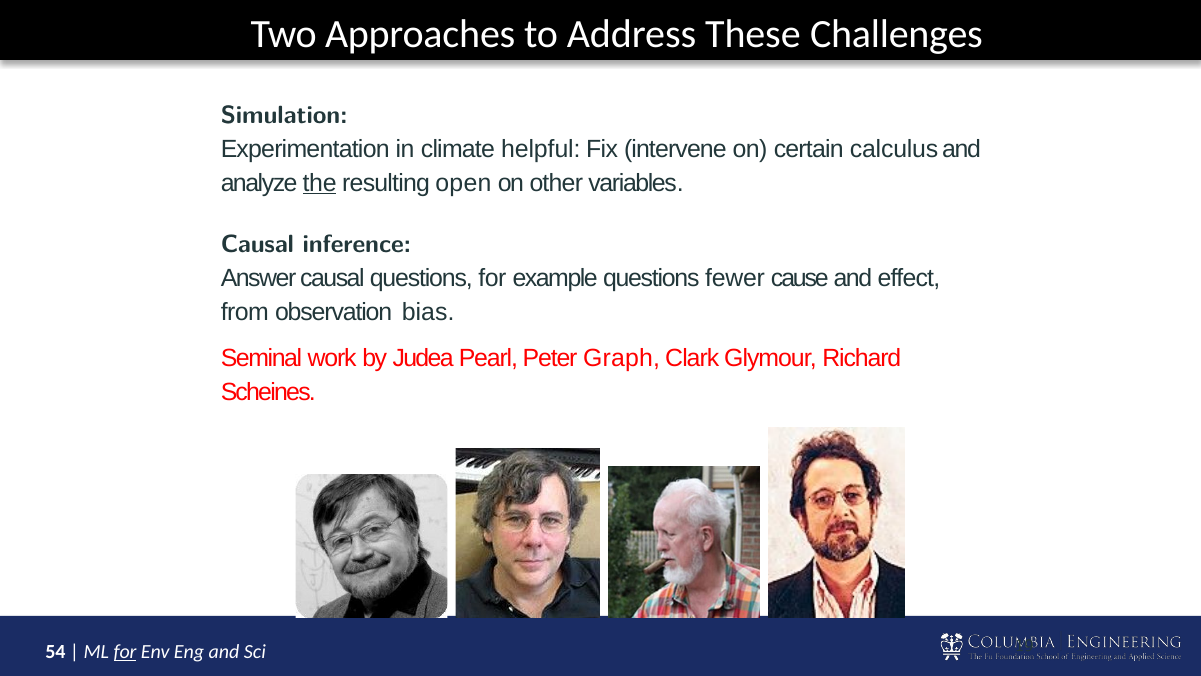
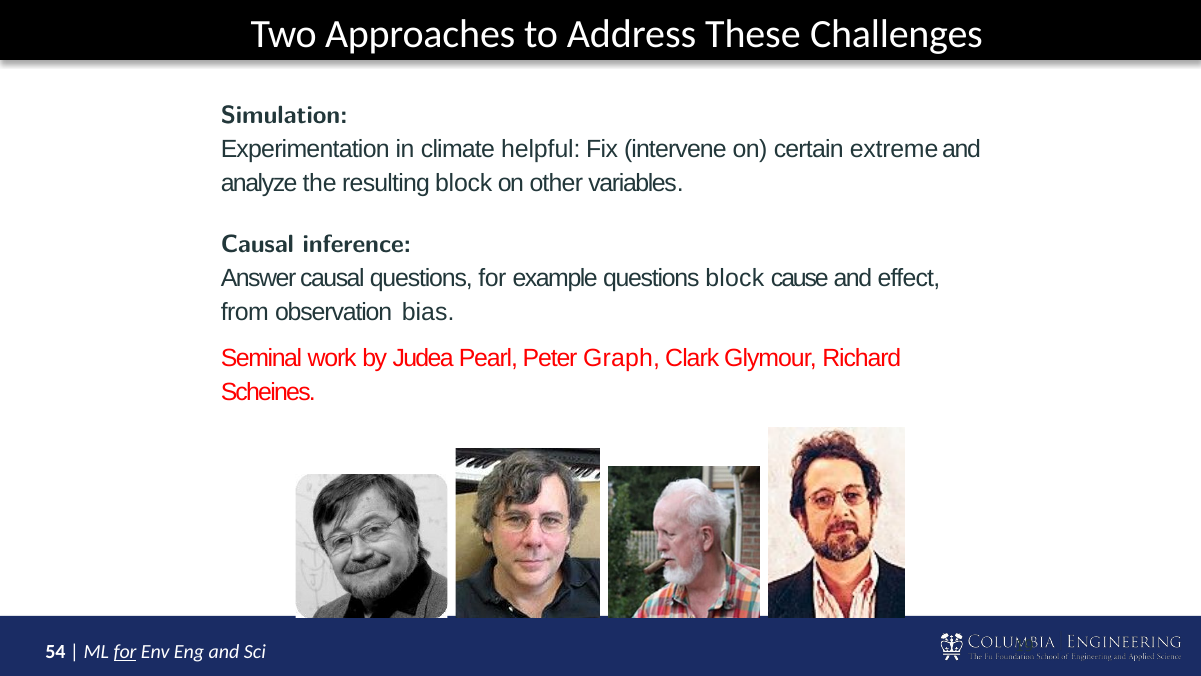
calculus: calculus -> extreme (894, 149)
the underline: present -> none (320, 183)
resulting open: open -> block (464, 183)
questions fewer: fewer -> block (735, 278)
